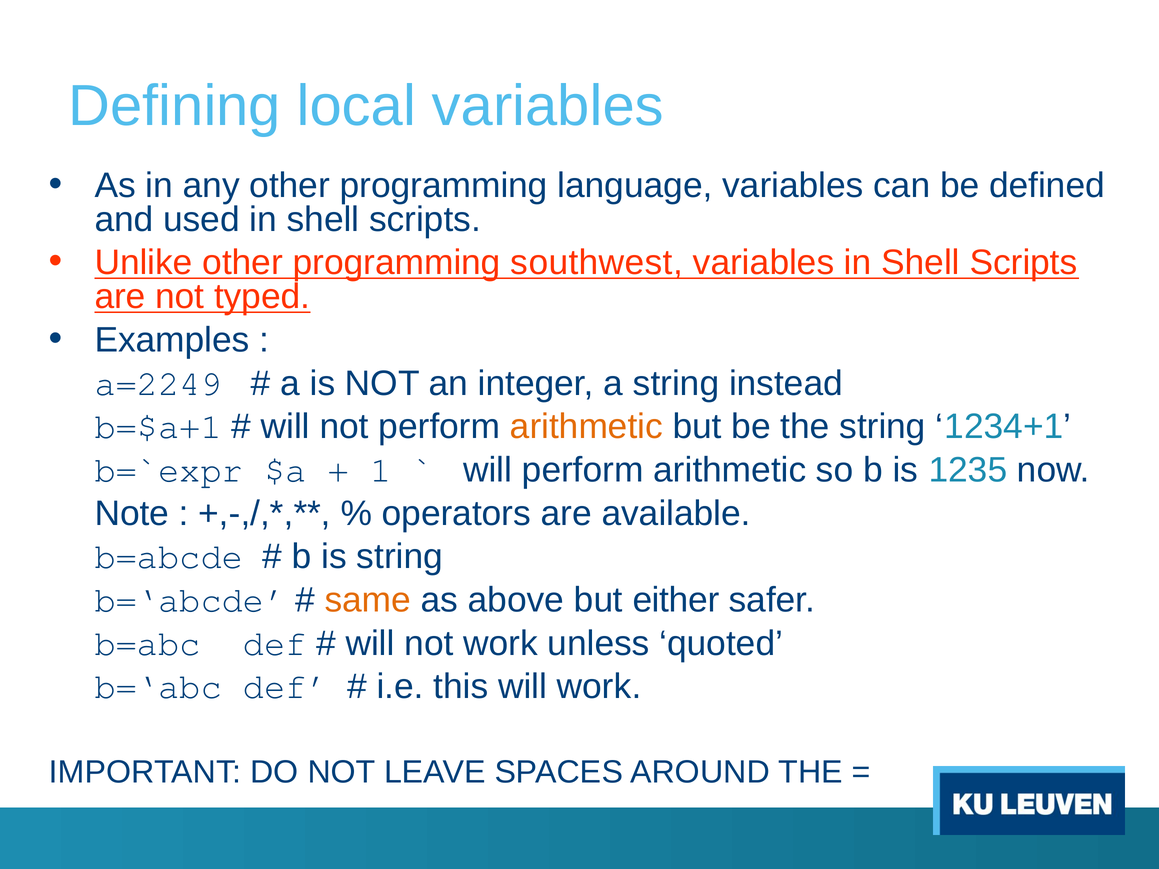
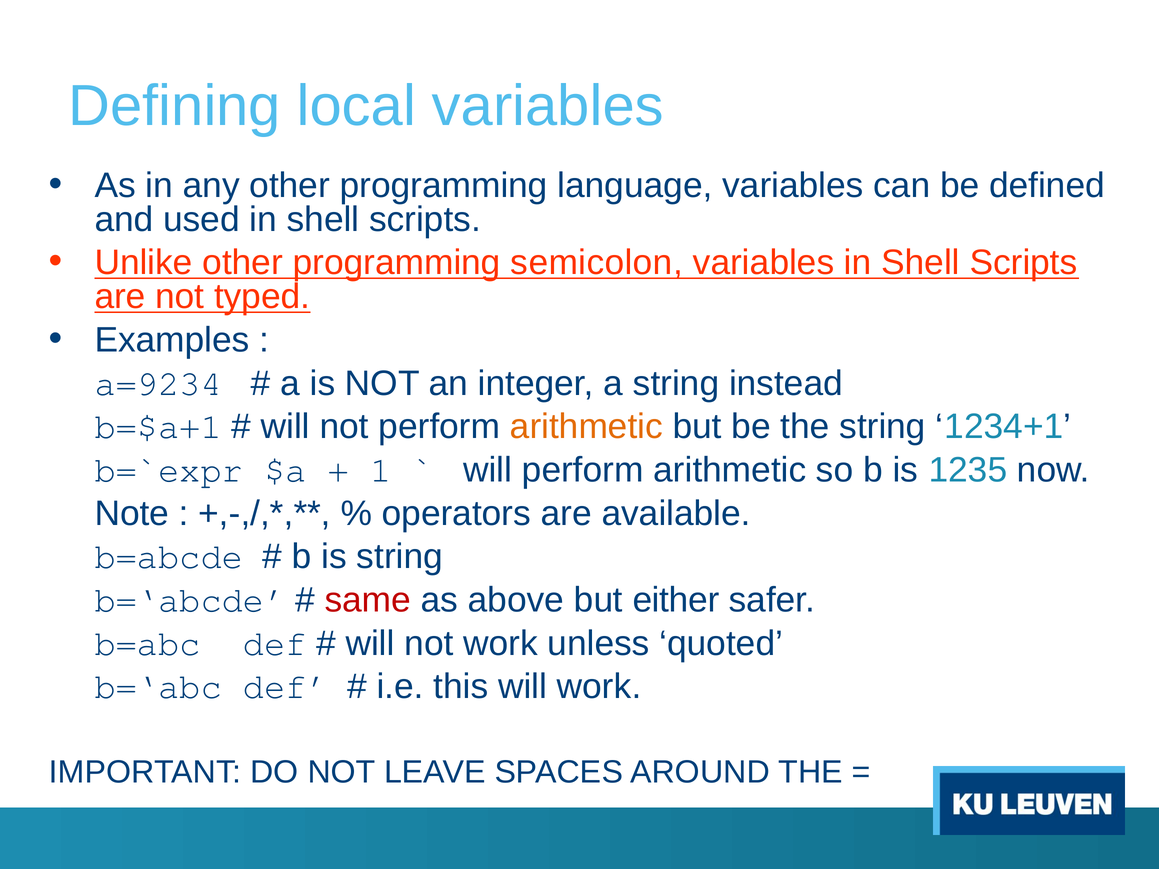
southwest: southwest -> semicolon (597, 263)
a=2249: a=2249 -> a=9234 (158, 383)
same colour: orange -> red (368, 600)
